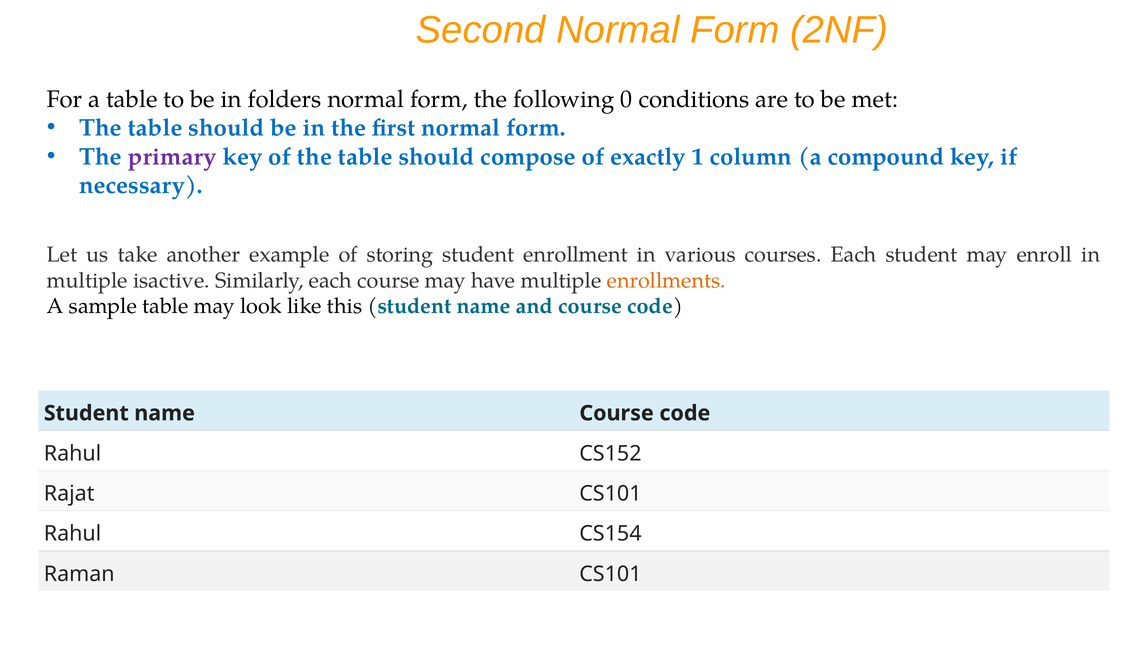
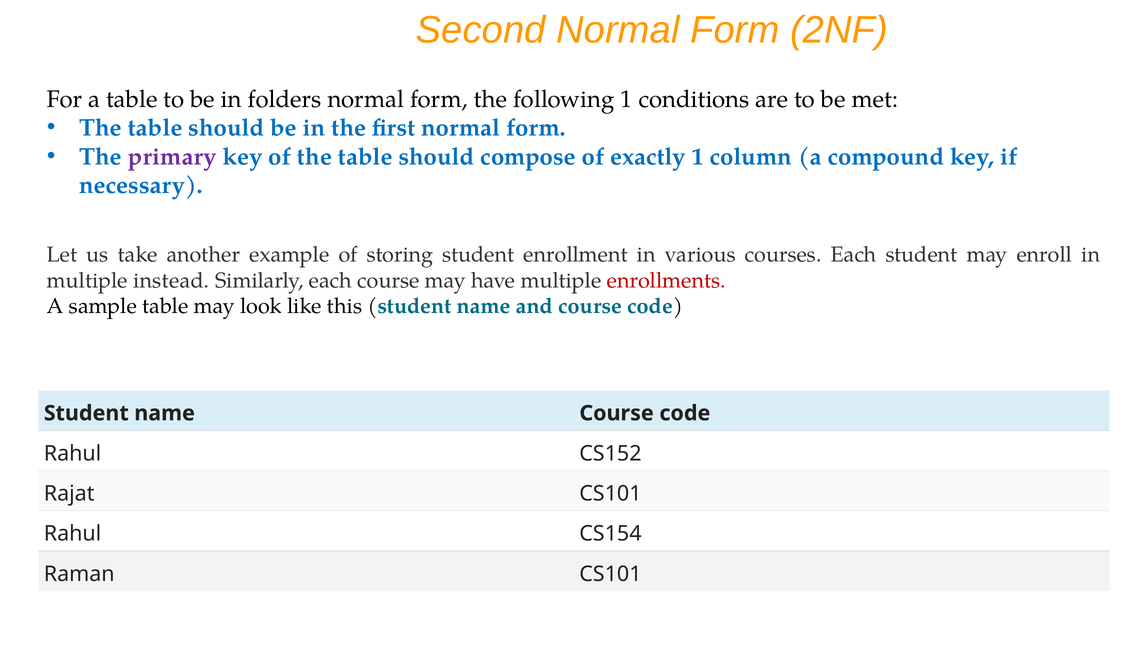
following 0: 0 -> 1 (626, 99)
isactive: isactive -> instead (171, 280)
enrollments colour: orange -> red (666, 280)
